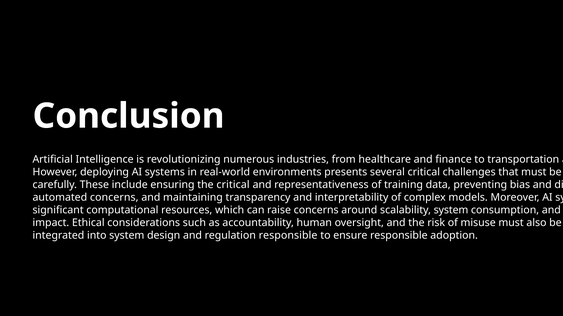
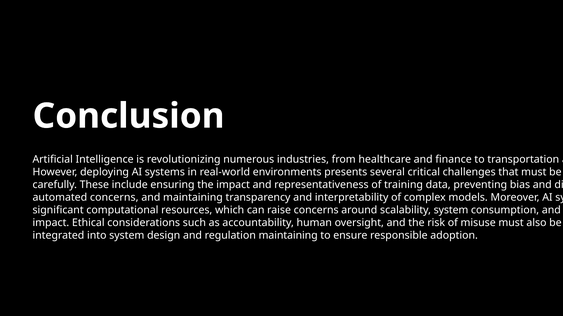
the critical: critical -> impact (233, 185)
regulation responsible: responsible -> maintaining (288, 236)
